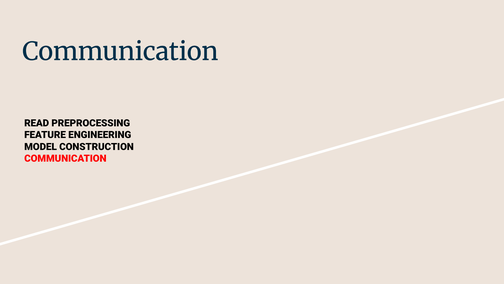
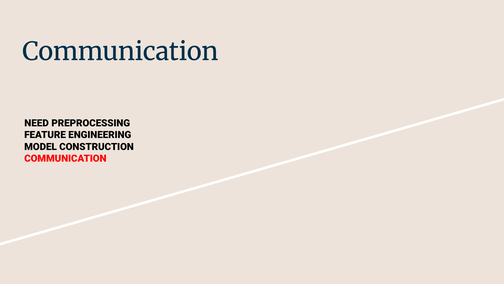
READ: READ -> NEED (37, 123)
